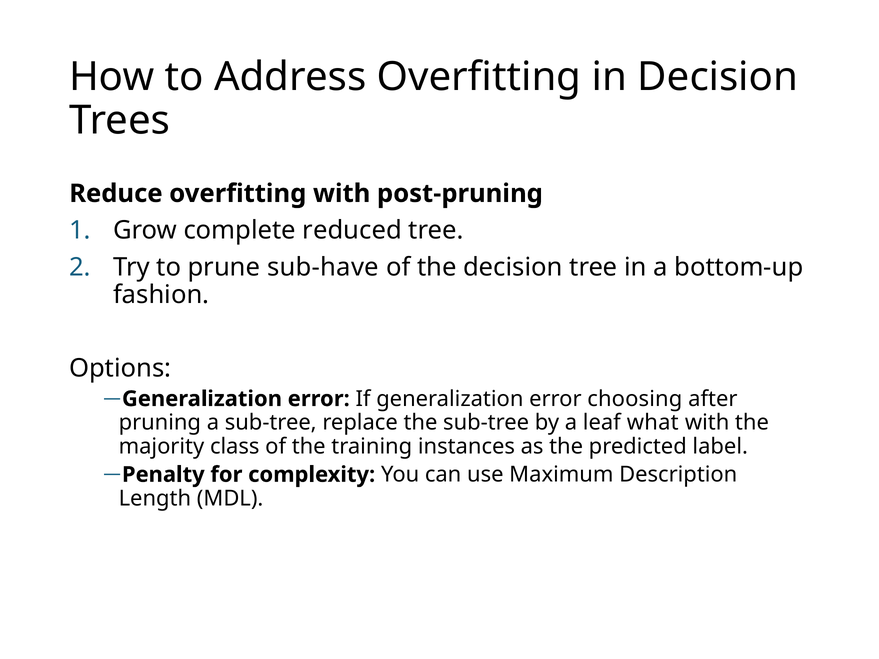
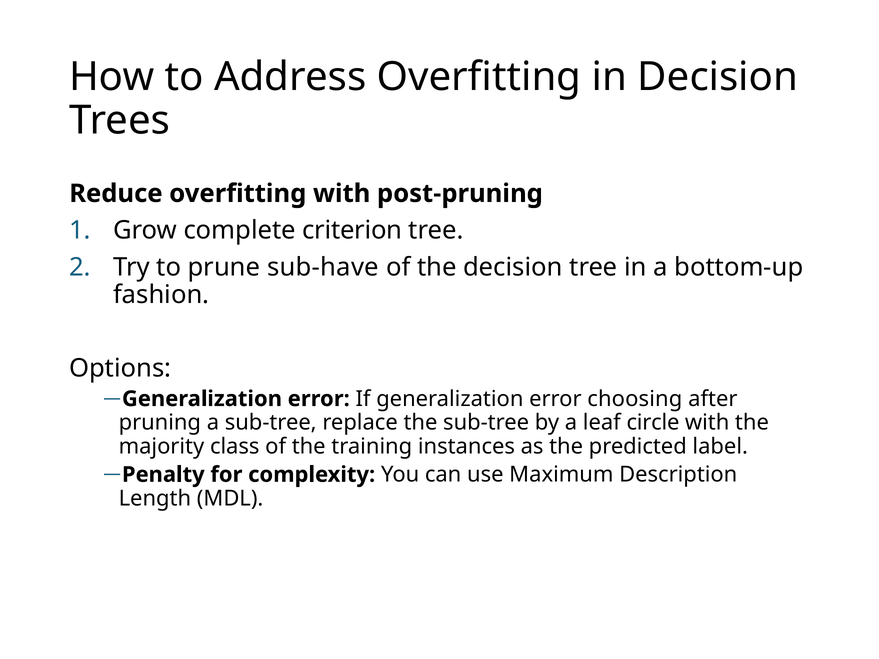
reduced: reduced -> criterion (352, 230)
what: what -> circle (653, 423)
